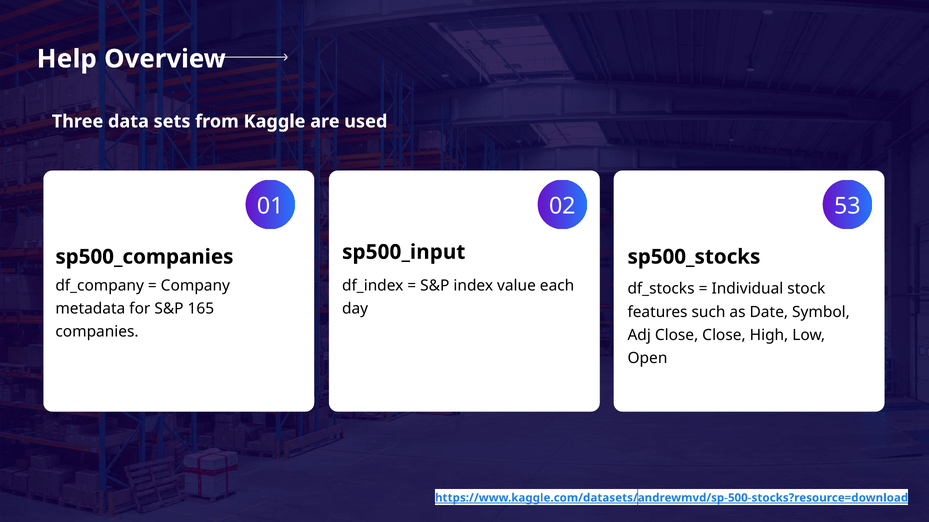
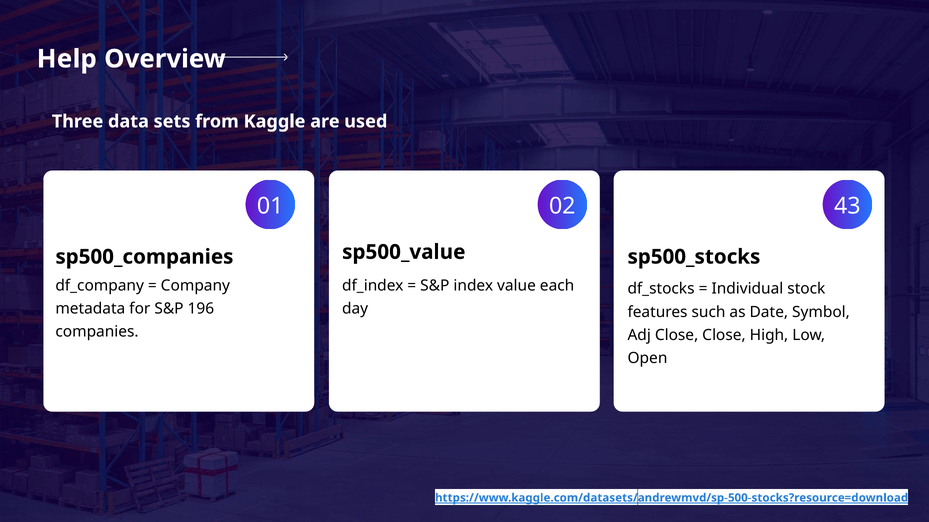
53: 53 -> 43 (847, 206)
sp500_input: sp500_input -> sp500_value (404, 252)
165: 165 -> 196 (201, 309)
